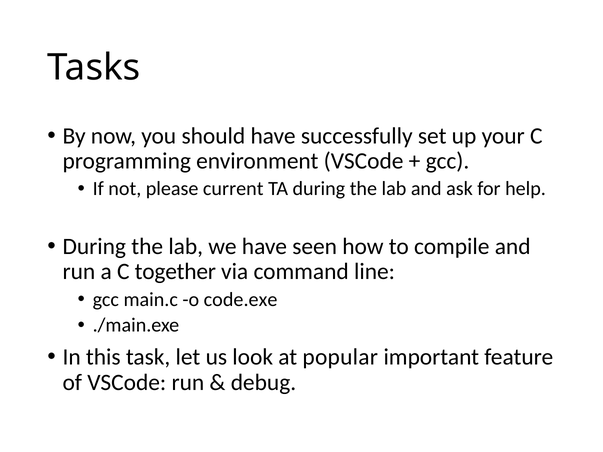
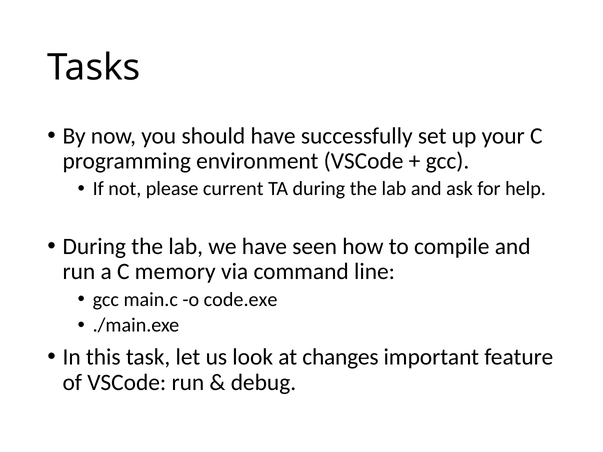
together: together -> memory (175, 272)
popular: popular -> changes (340, 357)
